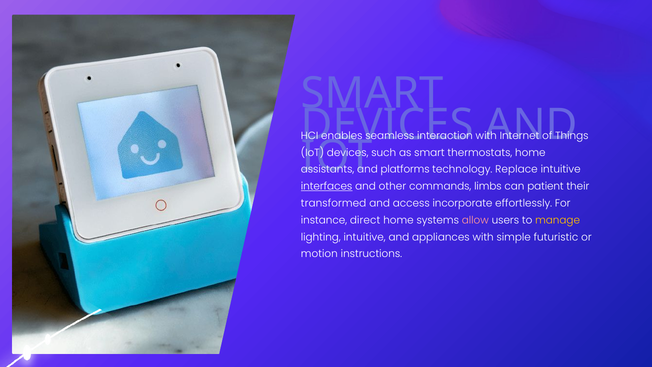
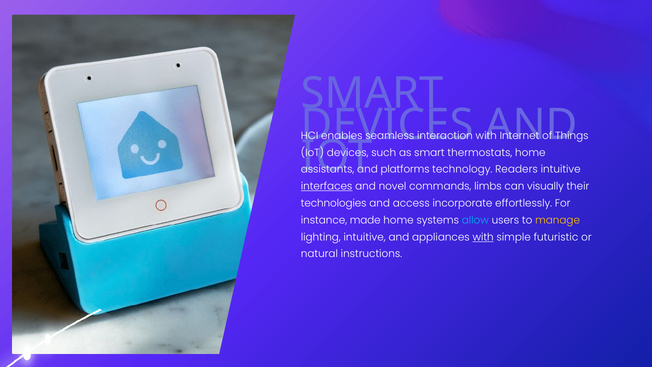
Replace: Replace -> Readers (516, 169)
other: other -> novel (392, 186)
patient: patient -> visually (545, 186)
transformed: transformed -> technologies (334, 203)
direct: direct -> made (365, 220)
allow colour: pink -> light blue (475, 220)
with underline: none -> present (483, 237)
motion: motion -> natural (319, 254)
